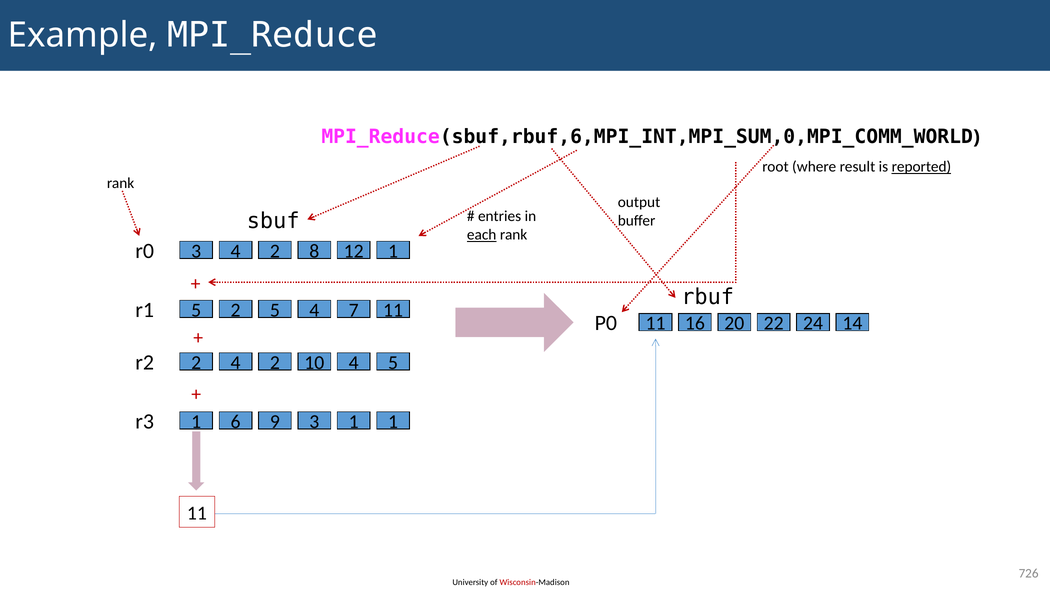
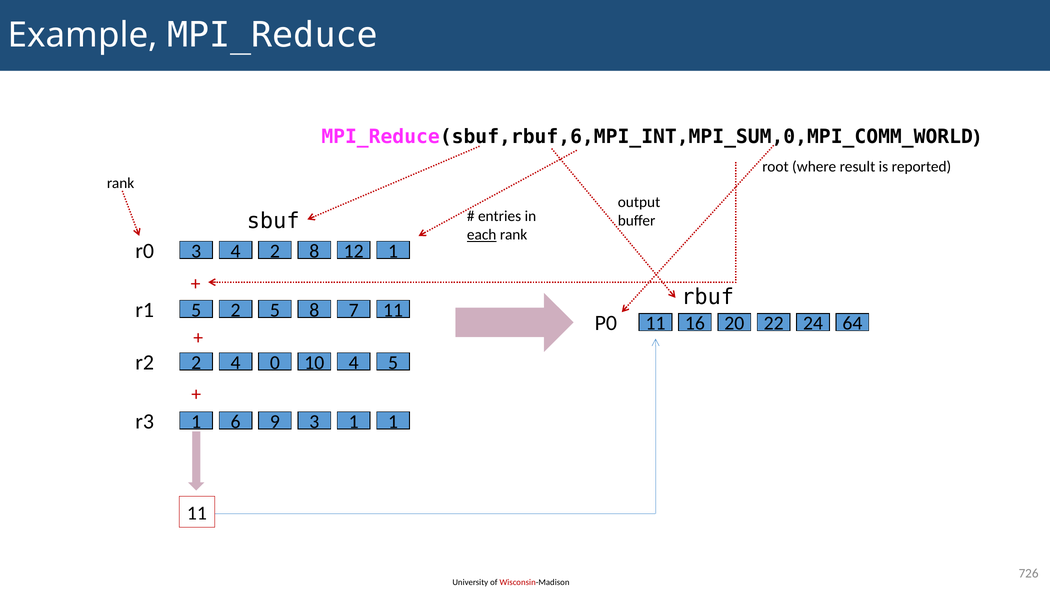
reported underline: present -> none (921, 167)
5 4: 4 -> 8 (314, 311)
14: 14 -> 64 (852, 324)
2 4 2: 2 -> 0 (275, 363)
